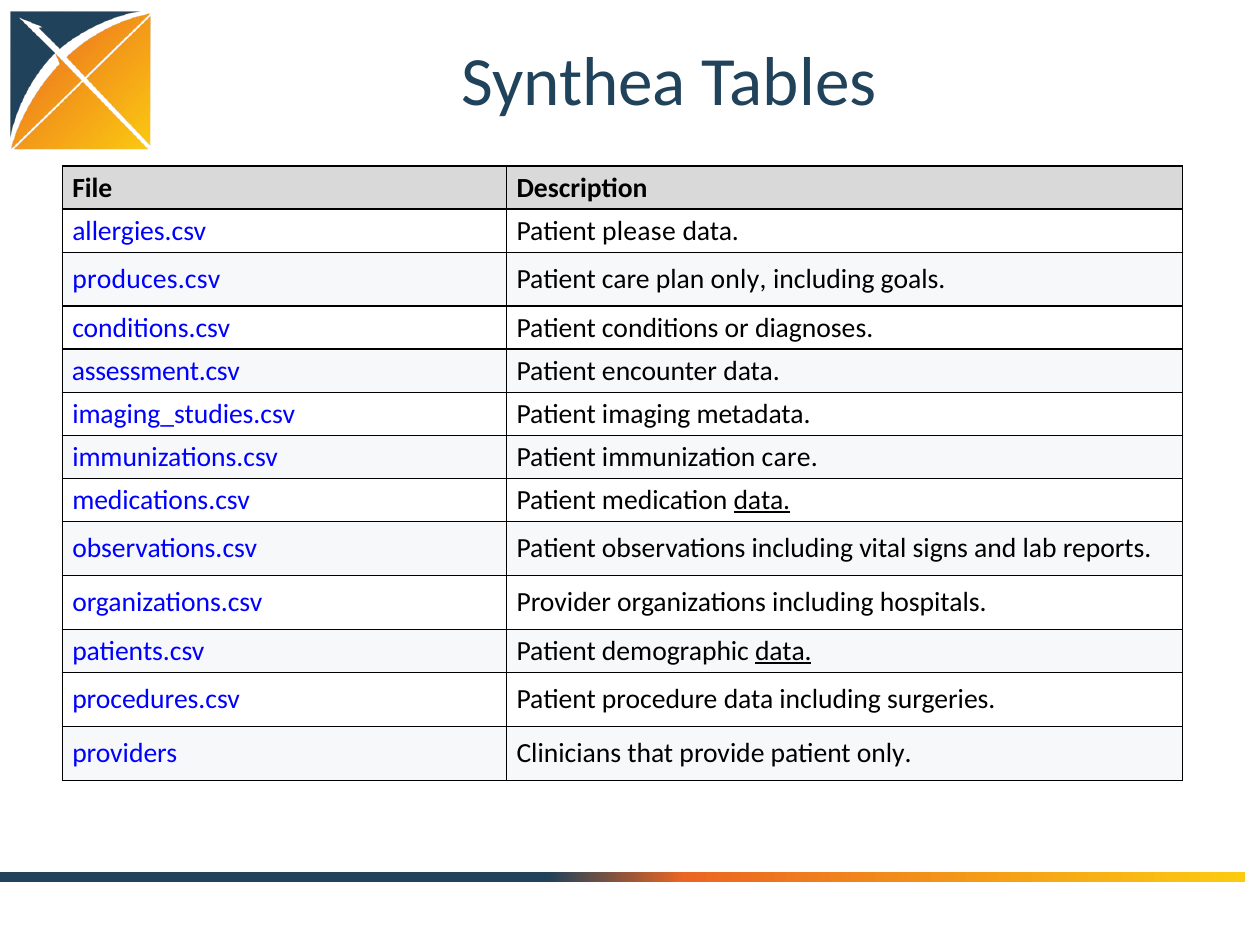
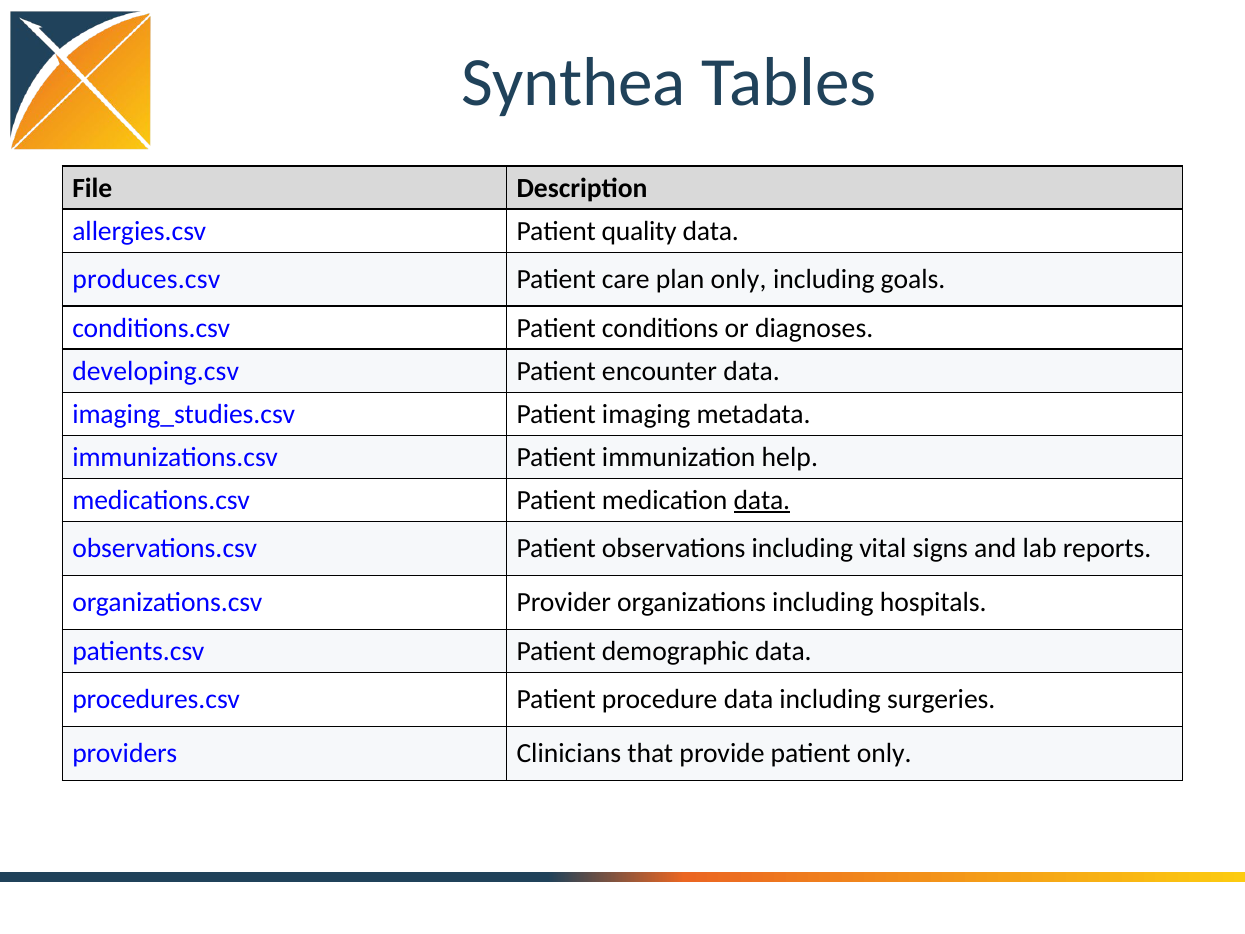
please: please -> quality (639, 231)
assessment.csv: assessment.csv -> developing.csv (156, 371)
immunization care: care -> help (790, 457)
data underline: present -> none (783, 651)
